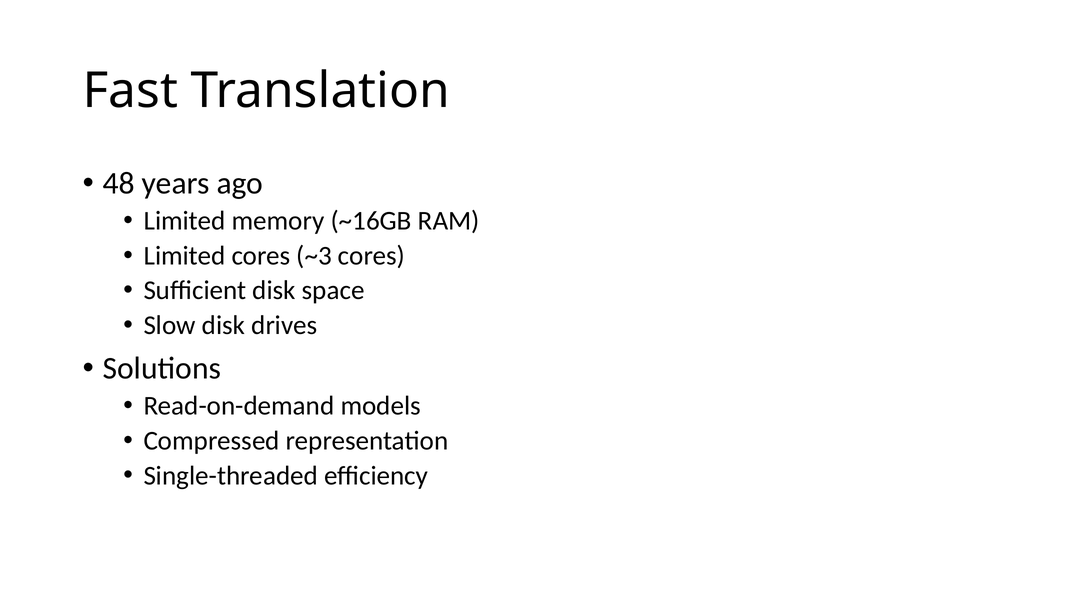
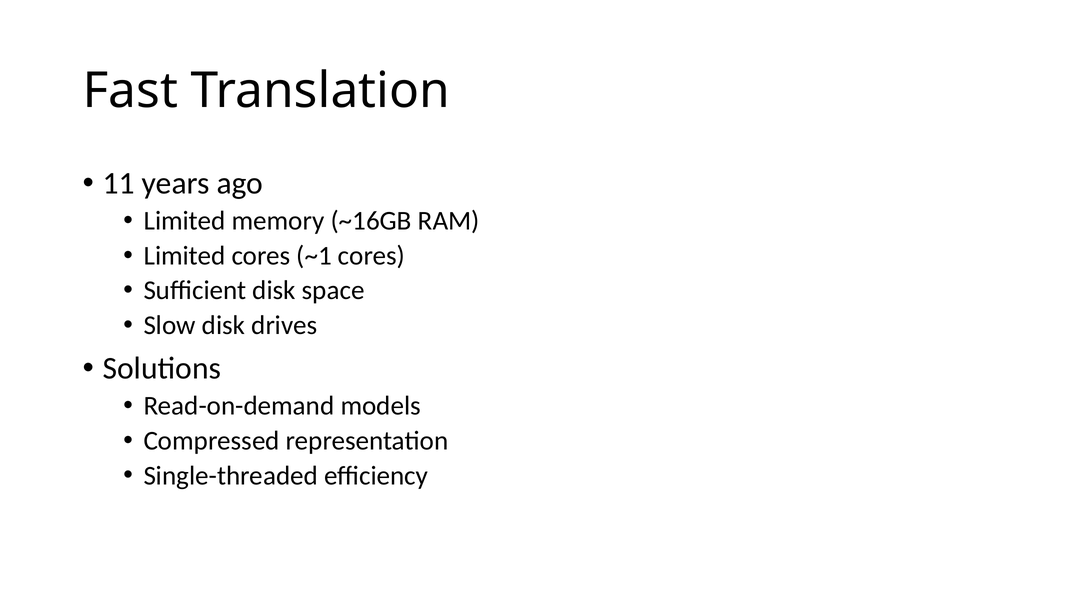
48: 48 -> 11 (119, 183)
~3: ~3 -> ~1 (314, 256)
